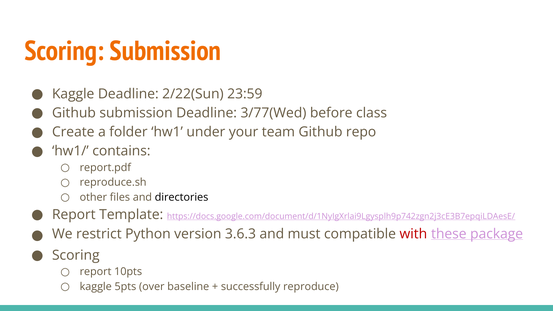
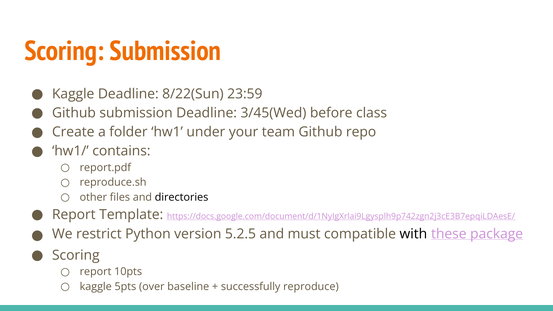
2/22(Sun: 2/22(Sun -> 8/22(Sun (193, 94)
3/77(Wed: 3/77(Wed -> 3/45(Wed (273, 113)
3.6.3: 3.6.3 -> 5.2.5 (240, 234)
with colour: red -> black (413, 234)
